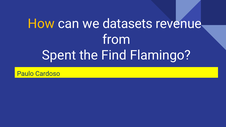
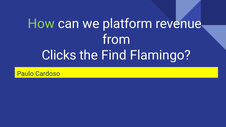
How colour: yellow -> light green (41, 24)
datasets: datasets -> platform (127, 24)
Spent: Spent -> Clicks (59, 55)
